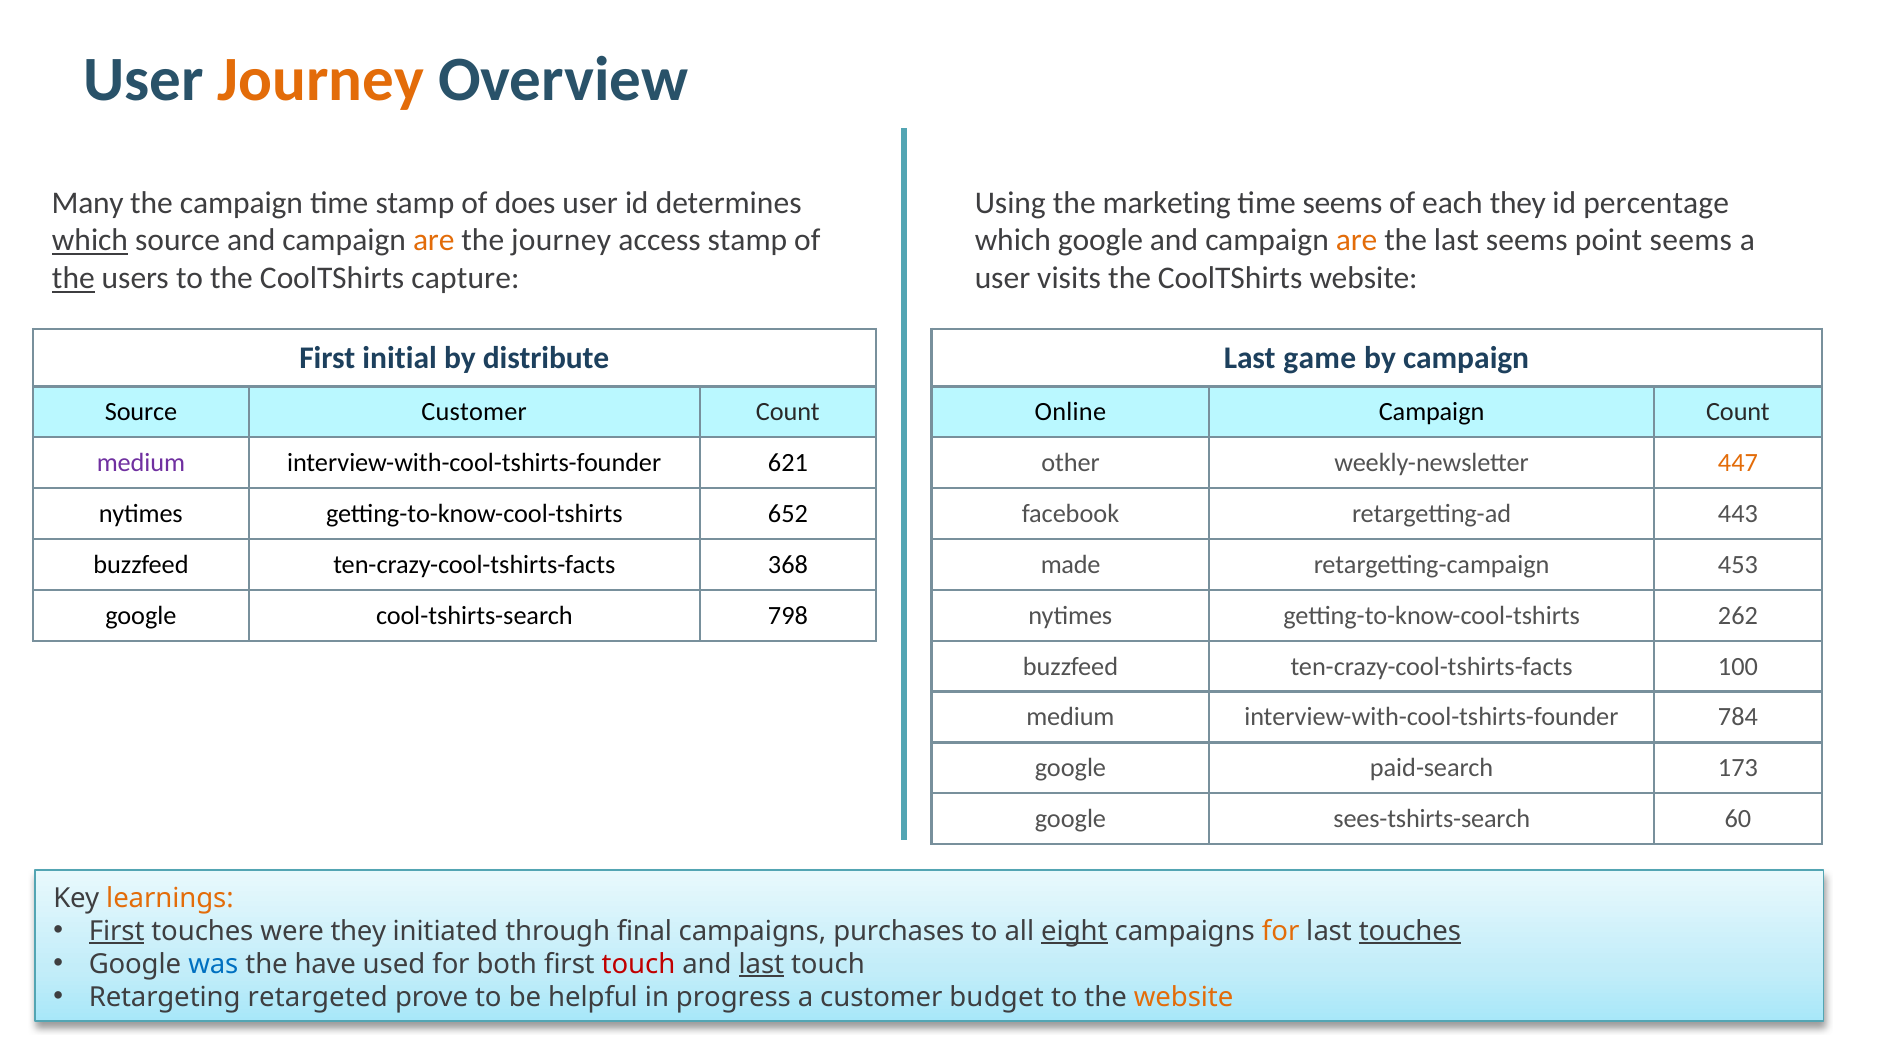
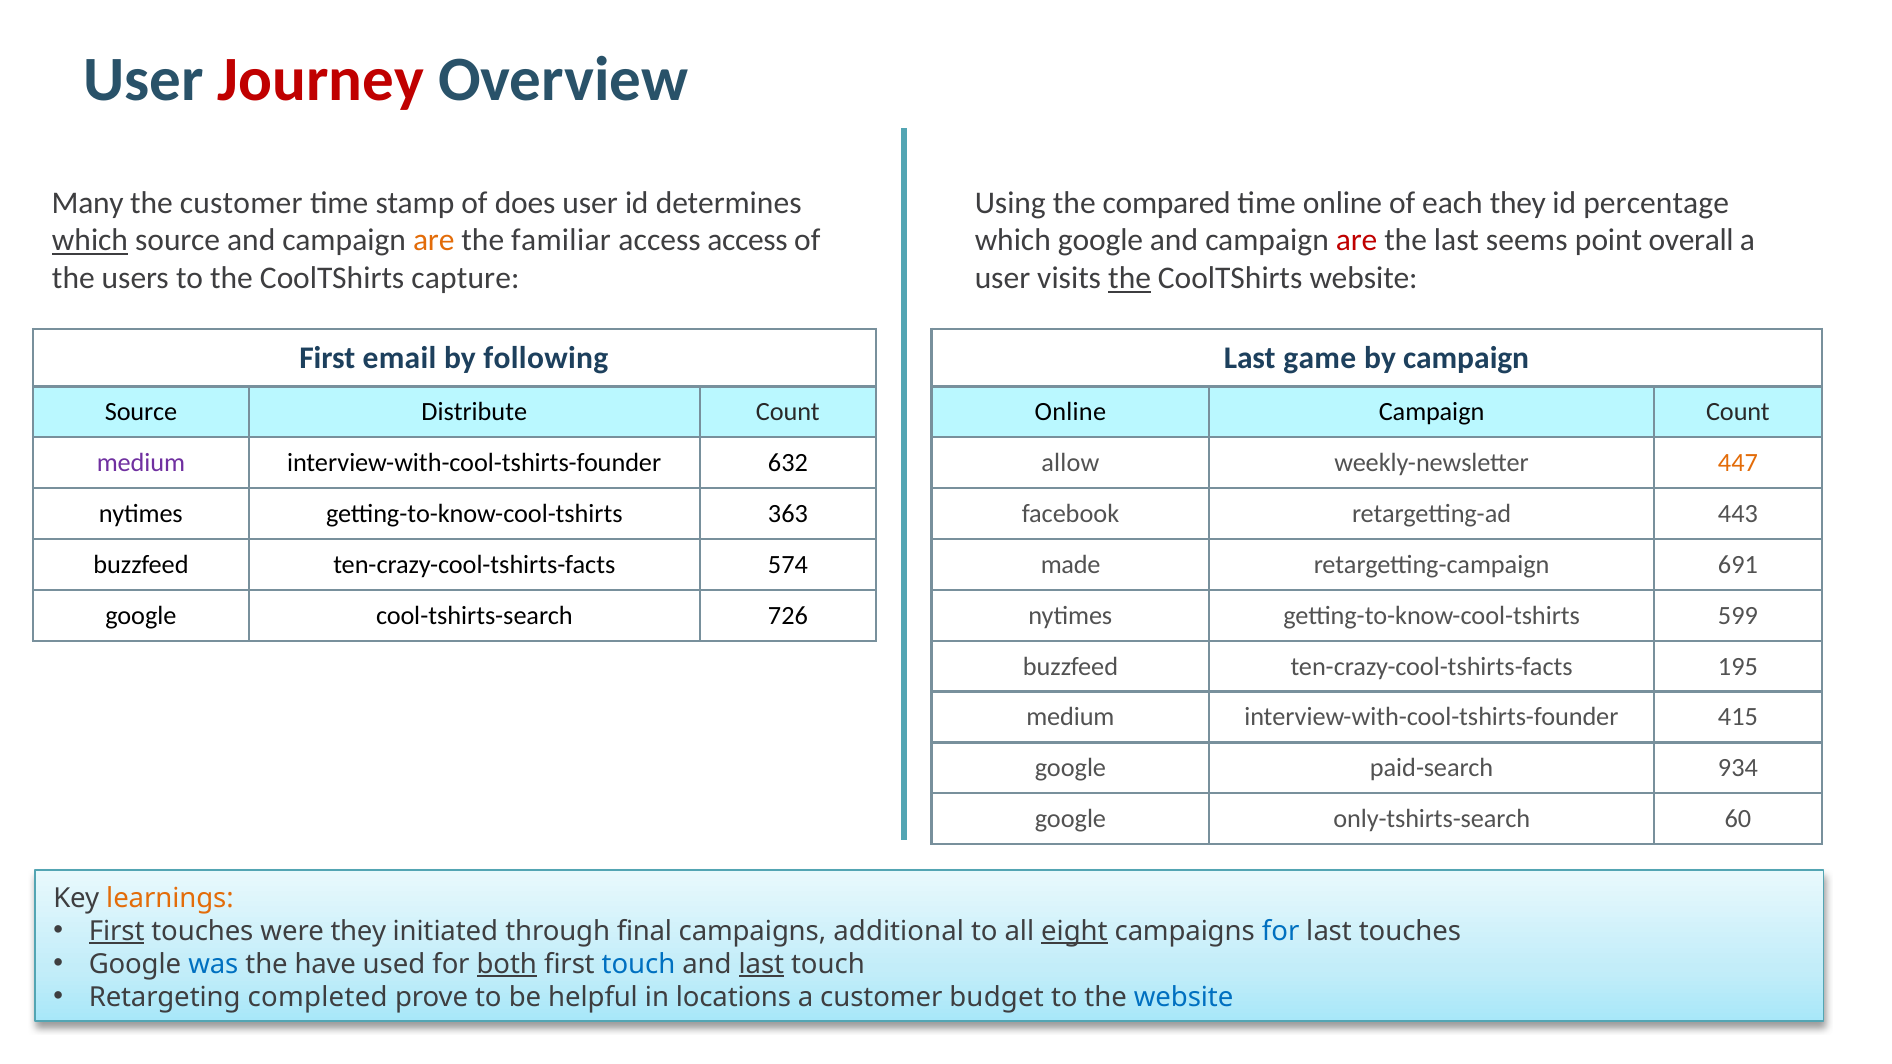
Journey colour: orange -> red (321, 80)
the campaign: campaign -> customer (241, 203)
marketing: marketing -> compared (1167, 203)
time seems: seems -> online (1342, 203)
the journey: journey -> familiar (561, 241)
access stamp: stamp -> access (748, 241)
are colour: orange -> red (1357, 241)
point seems: seems -> overall (1691, 241)
the underline: present -> none (73, 278)
the underline: none -> present (1130, 278)
initial: initial -> email (400, 358)
distribute: distribute -> following (546, 358)
Source Customer: Customer -> Distribute (474, 412)
621: 621 -> 632 (788, 463)
other: other -> allow (1070, 463)
652: 652 -> 363 (788, 514)
368: 368 -> 574 (788, 565)
453: 453 -> 691 (1738, 565)
798: 798 -> 726 (788, 616)
262: 262 -> 599 (1738, 616)
100: 100 -> 195 (1738, 667)
784: 784 -> 415 (1738, 717)
173: 173 -> 934 (1738, 768)
sees-tshirts-search: sees-tshirts-search -> only-tshirts-search (1432, 819)
purchases: purchases -> additional (899, 931)
for colour: orange -> blue (1281, 931)
touches underline: present -> none (1410, 931)
both underline: none -> present (507, 965)
touch colour: red -> blue (639, 965)
retargeted: retargeted -> completed (318, 998)
progress: progress -> locations (734, 998)
website colour: orange -> blue (1184, 998)
